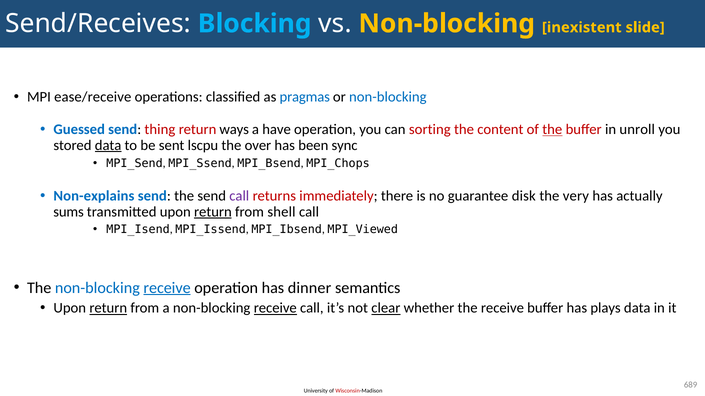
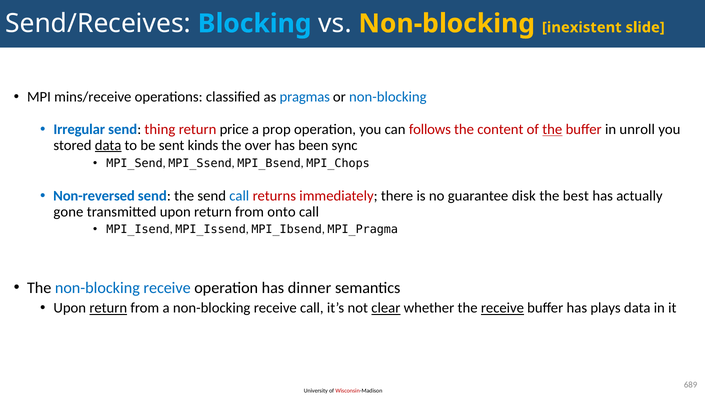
ease/receive: ease/receive -> mins/receive (93, 97)
Guessed: Guessed -> Irregular (79, 130)
ways: ways -> price (234, 130)
have: have -> prop (277, 130)
sorting: sorting -> follows (430, 130)
lscpu: lscpu -> kinds (203, 146)
Non-explains: Non-explains -> Non-reversed (94, 196)
call colour: purple -> blue (239, 196)
very: very -> best (576, 196)
sums: sums -> gone (68, 212)
return underline: present -> none (213, 212)
shell: shell -> onto (281, 212)
MPI_Viewed: MPI_Viewed -> MPI_Pragma (363, 230)
receive underline: present -> none (167, 288)
receive underline: present -> none (275, 309)
receive underline: none -> present (502, 309)
